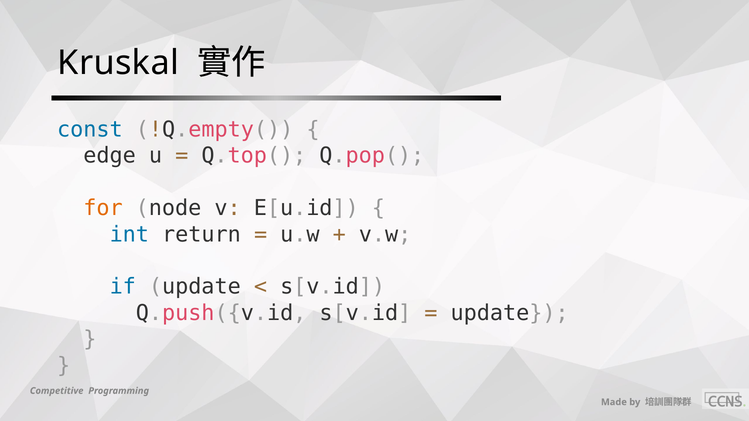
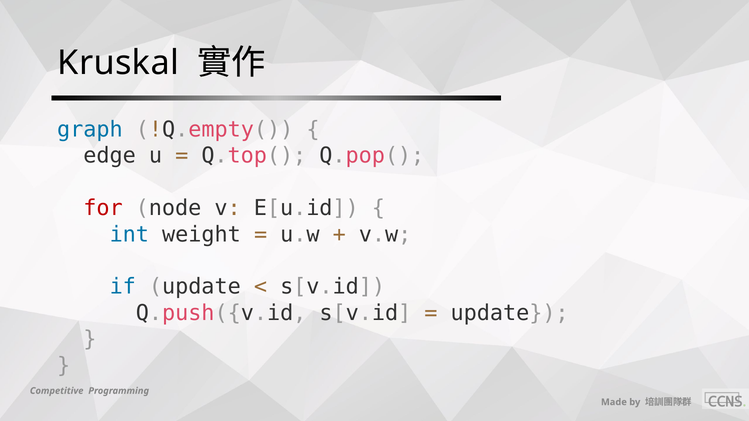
const: const -> graph (90, 130)
for colour: orange -> red (103, 208)
return: return -> weight (201, 235)
